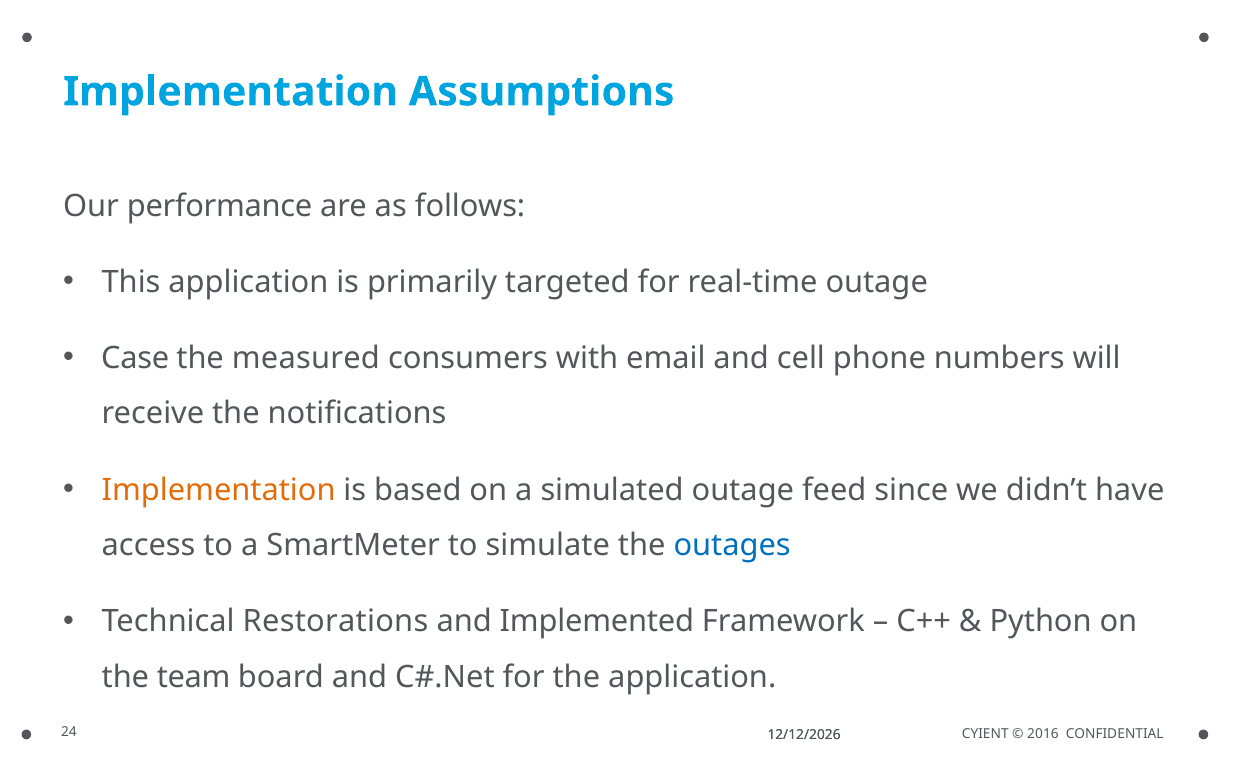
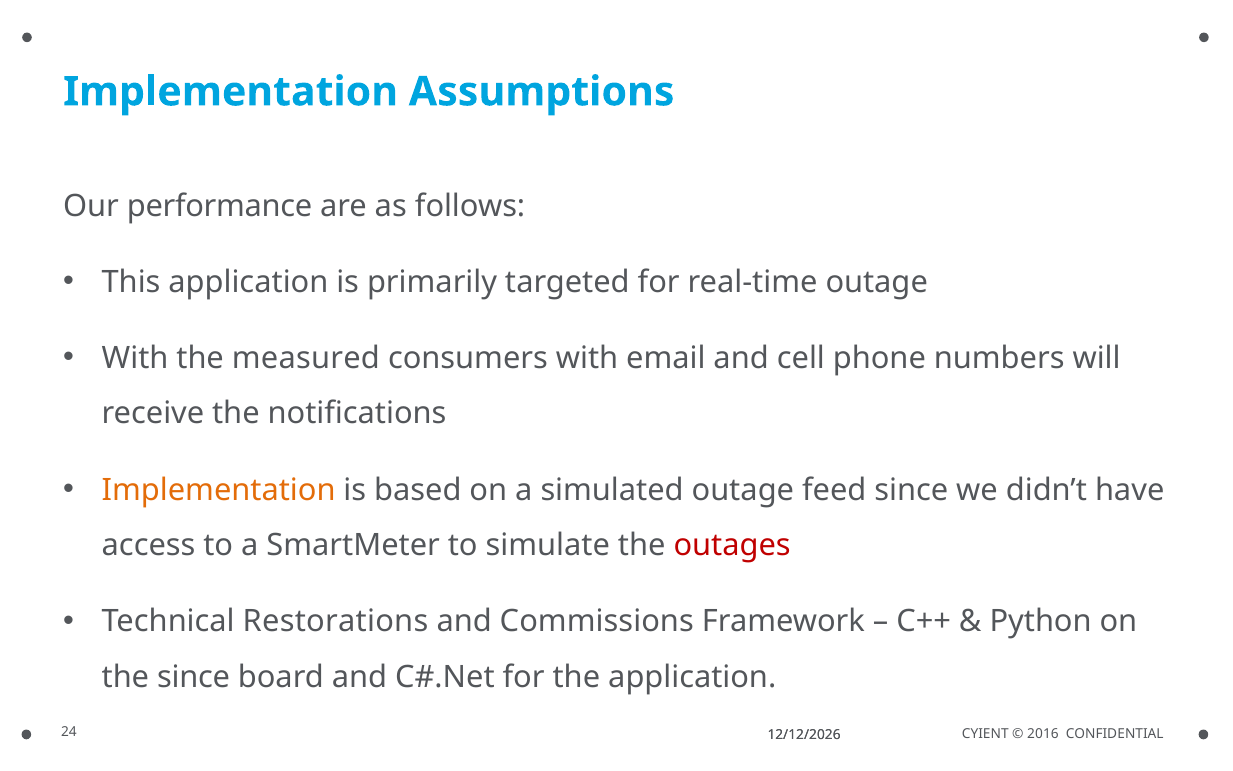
Case: Case -> With (135, 358)
outages colour: blue -> red (732, 545)
Implemented: Implemented -> Commissions (597, 621)
the team: team -> since (194, 677)
